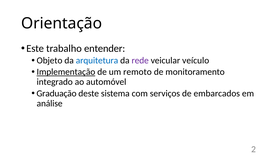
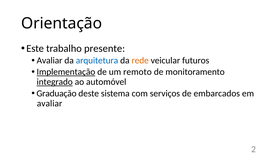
entender: entender -> presente (105, 48)
Objeto: Objeto -> Avaliar (50, 60)
rede colour: purple -> orange (140, 60)
veículo: veículo -> futuros (196, 60)
integrado underline: none -> present (55, 82)
análise: análise -> avaliar (50, 103)
